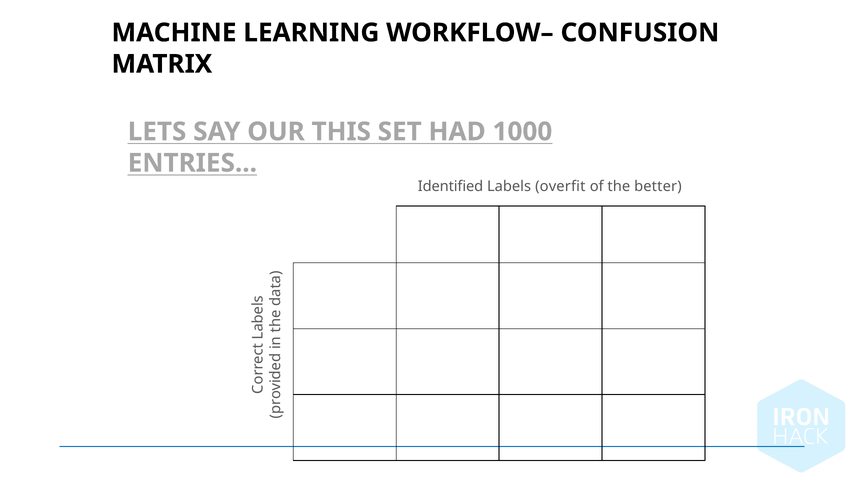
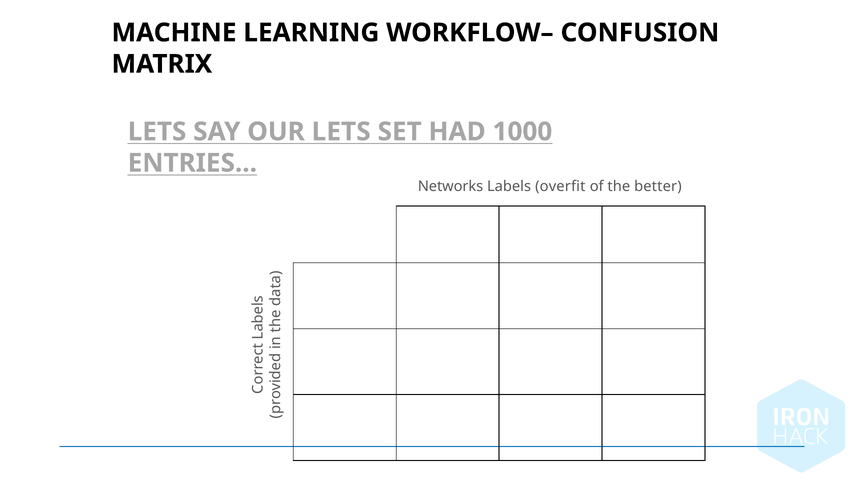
OUR THIS: THIS -> LETS (341, 132)
Identified: Identified -> Networks (451, 186)
